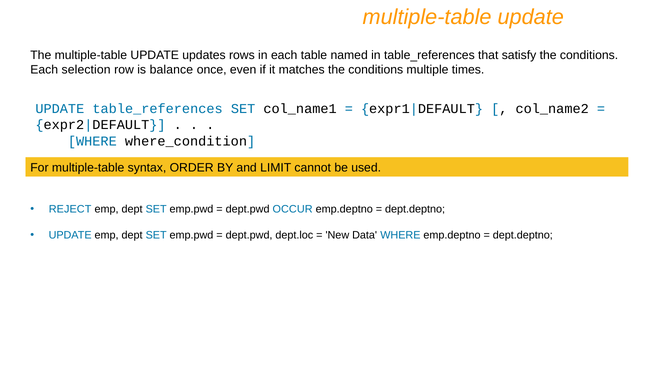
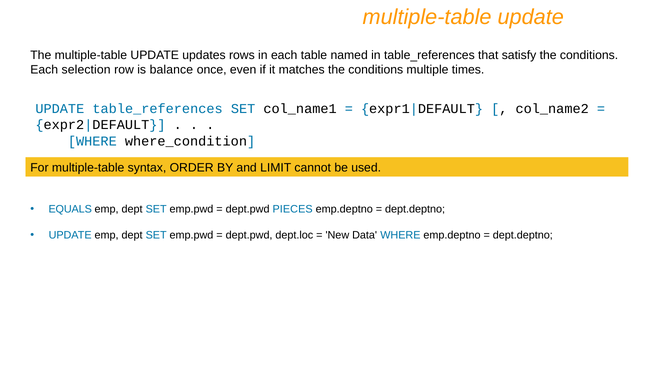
REJECT: REJECT -> EQUALS (70, 210)
OCCUR: OCCUR -> PIECES (293, 210)
